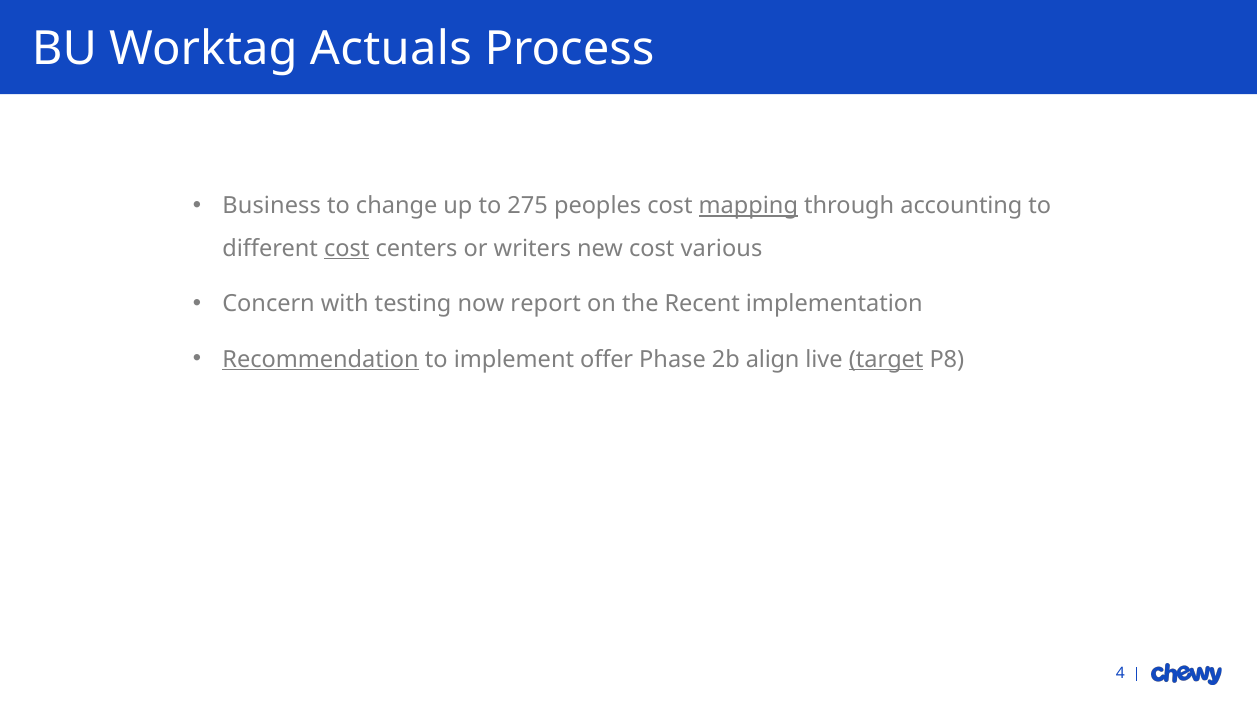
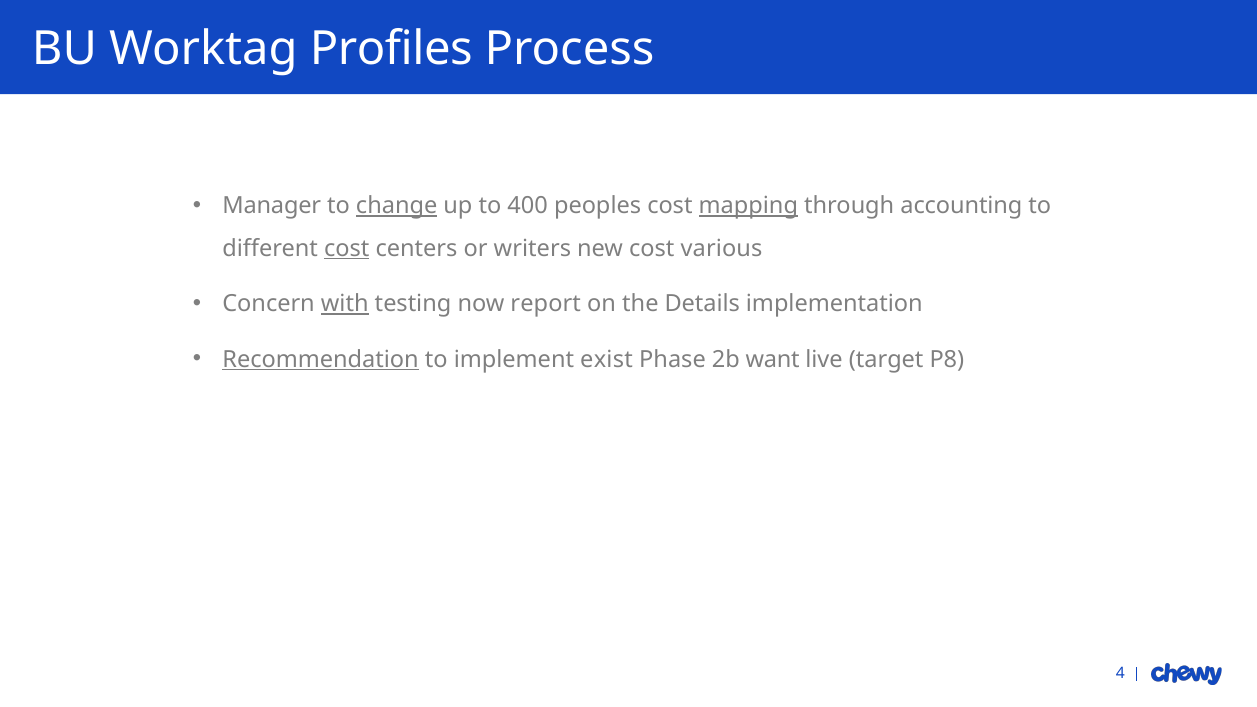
Actuals: Actuals -> Profiles (391, 49)
Business: Business -> Manager (272, 206)
change underline: none -> present (397, 206)
275: 275 -> 400 (528, 206)
with underline: none -> present (345, 304)
Recent: Recent -> Details (702, 304)
offer: offer -> exist (607, 359)
align: align -> want (773, 359)
target underline: present -> none (886, 359)
